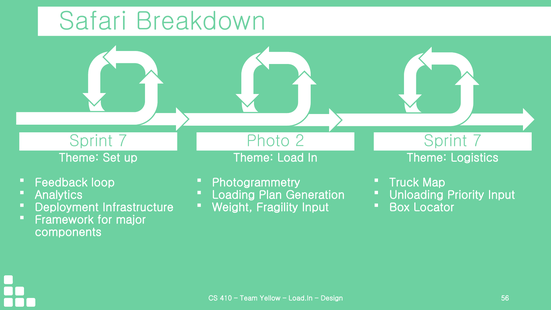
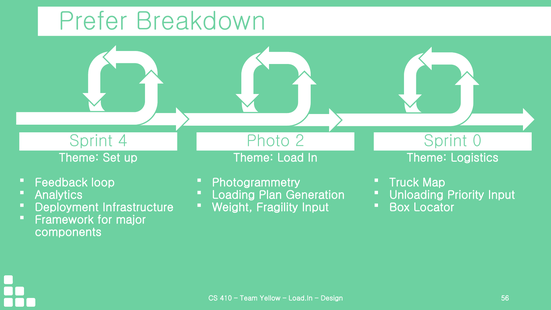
Safari: Safari -> Prefer (93, 21)
7: 7 -> 4 (123, 141)
7: 7 -> 0 (477, 141)
